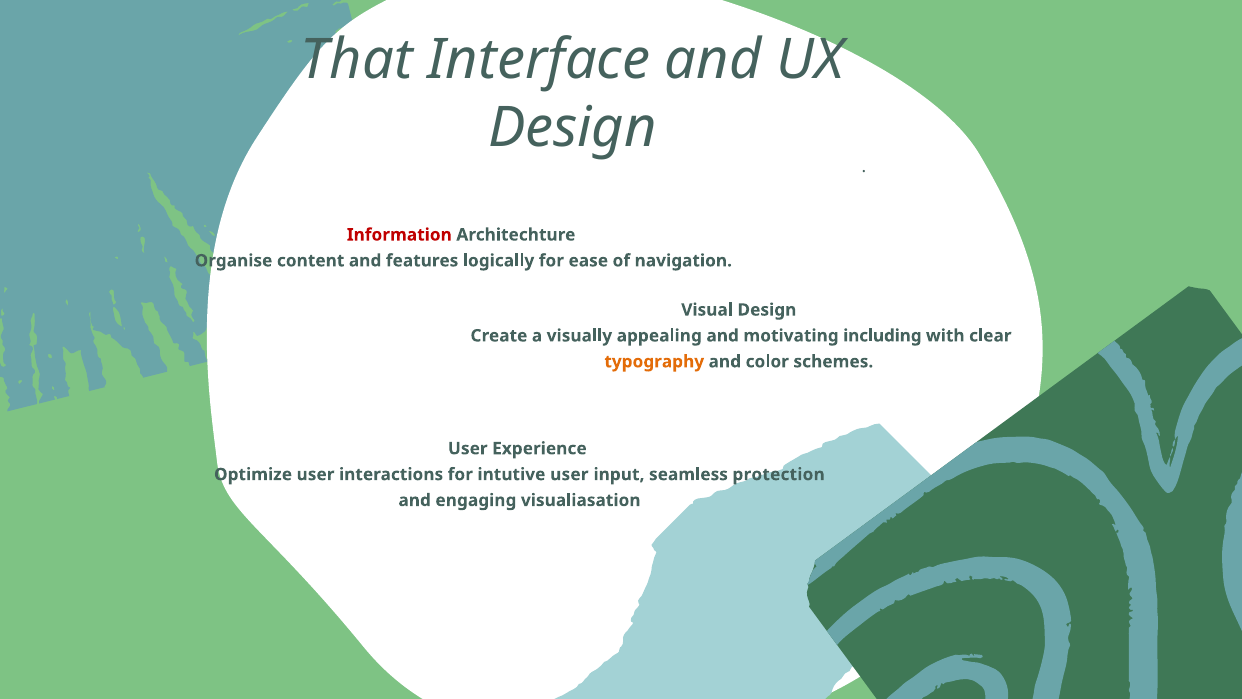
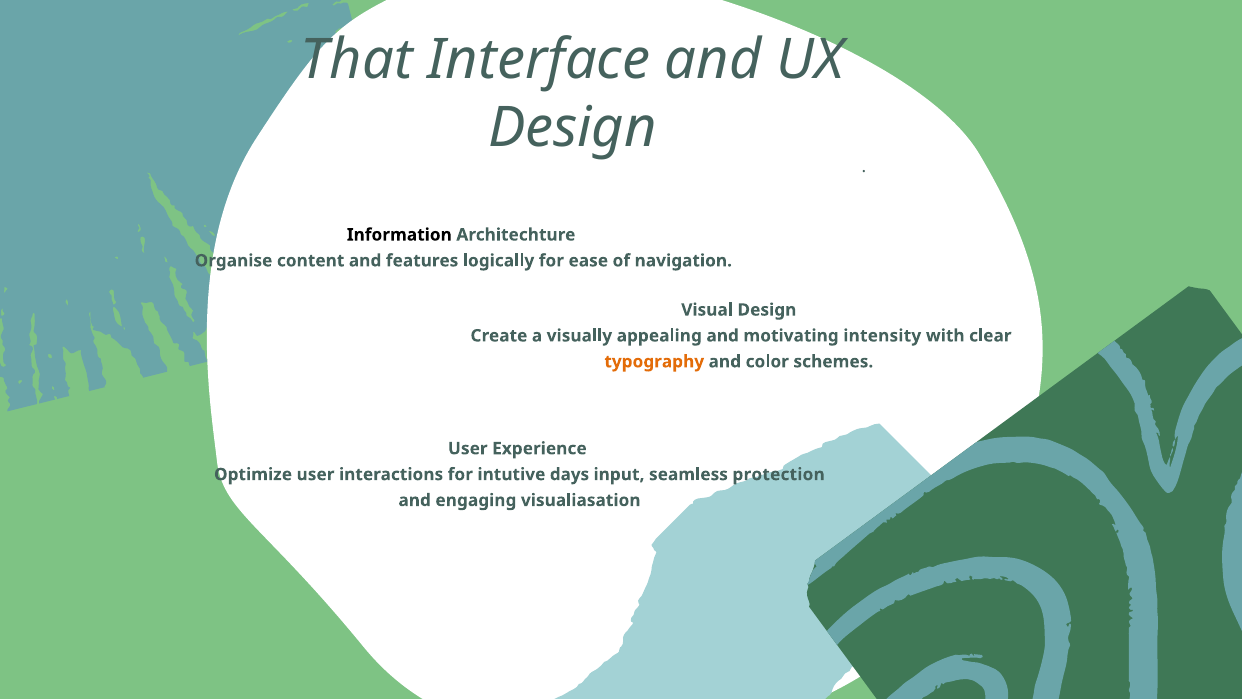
Information colour: red -> black (399, 235)
including: including -> intensity (882, 336)
intutive user: user -> days (569, 474)
